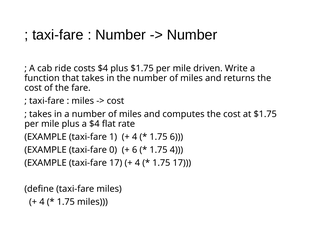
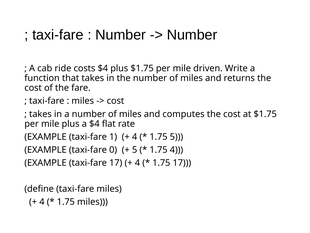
1.75 6: 6 -> 5 (176, 137)
6: 6 -> 5 (135, 150)
